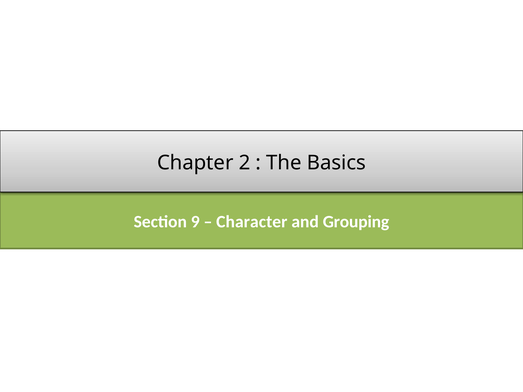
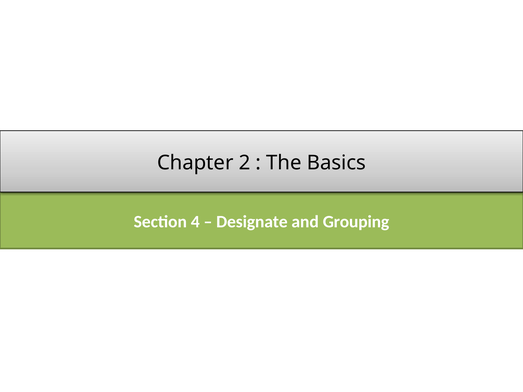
9: 9 -> 4 (195, 222)
Character: Character -> Designate (252, 222)
